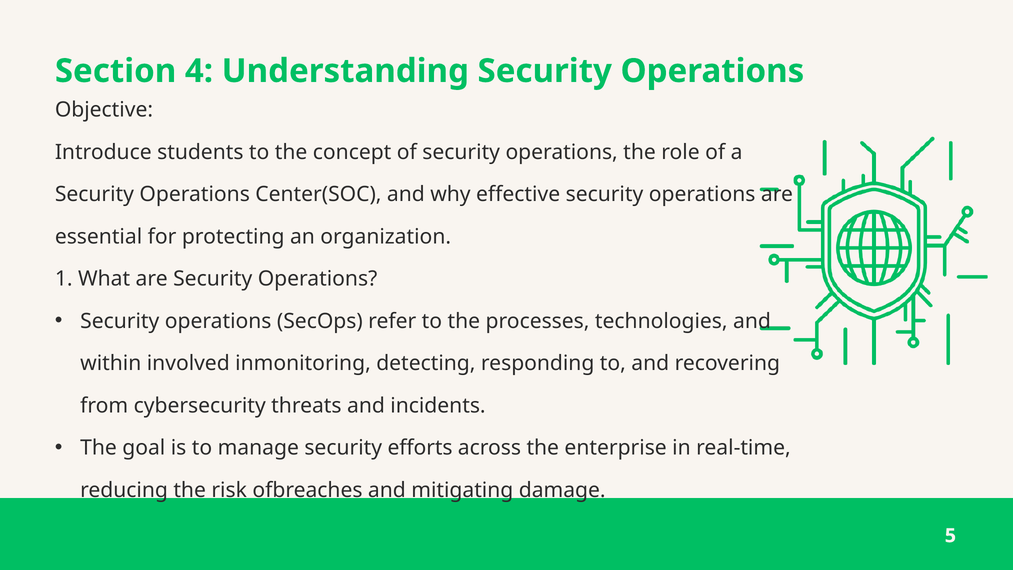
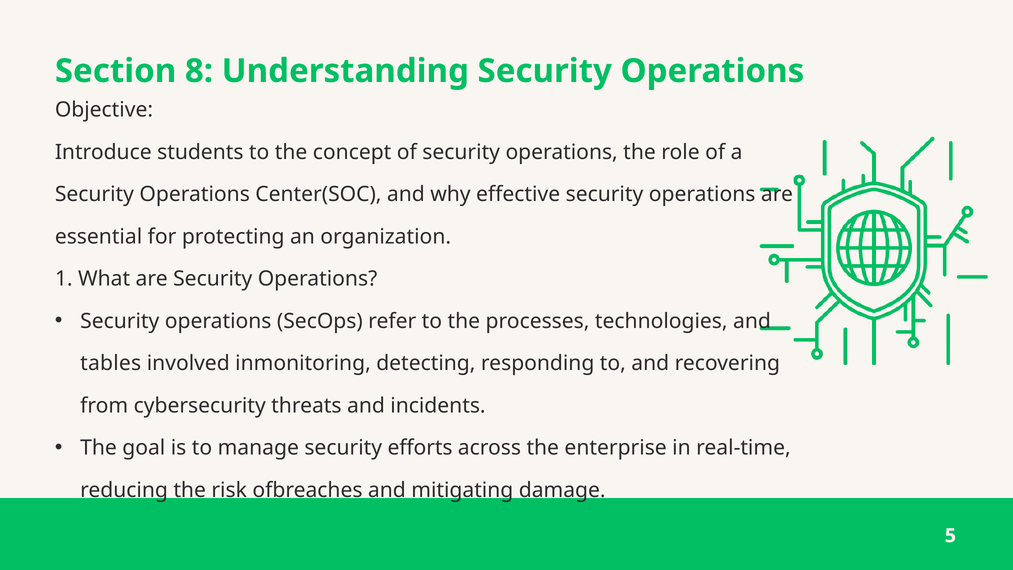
4: 4 -> 8 (199, 71)
within: within -> tables (111, 363)
